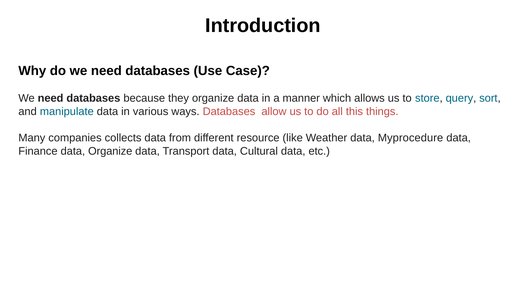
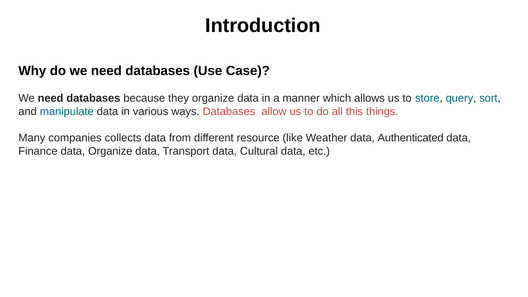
Myprocedure: Myprocedure -> Authenticated (411, 138)
